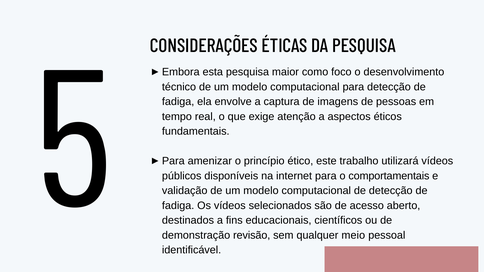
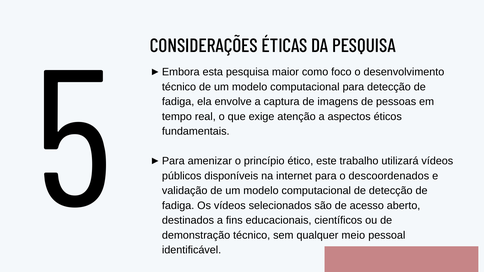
comportamentais: comportamentais -> descoordenados (389, 176)
demonstração revisão: revisão -> técnico (252, 235)
